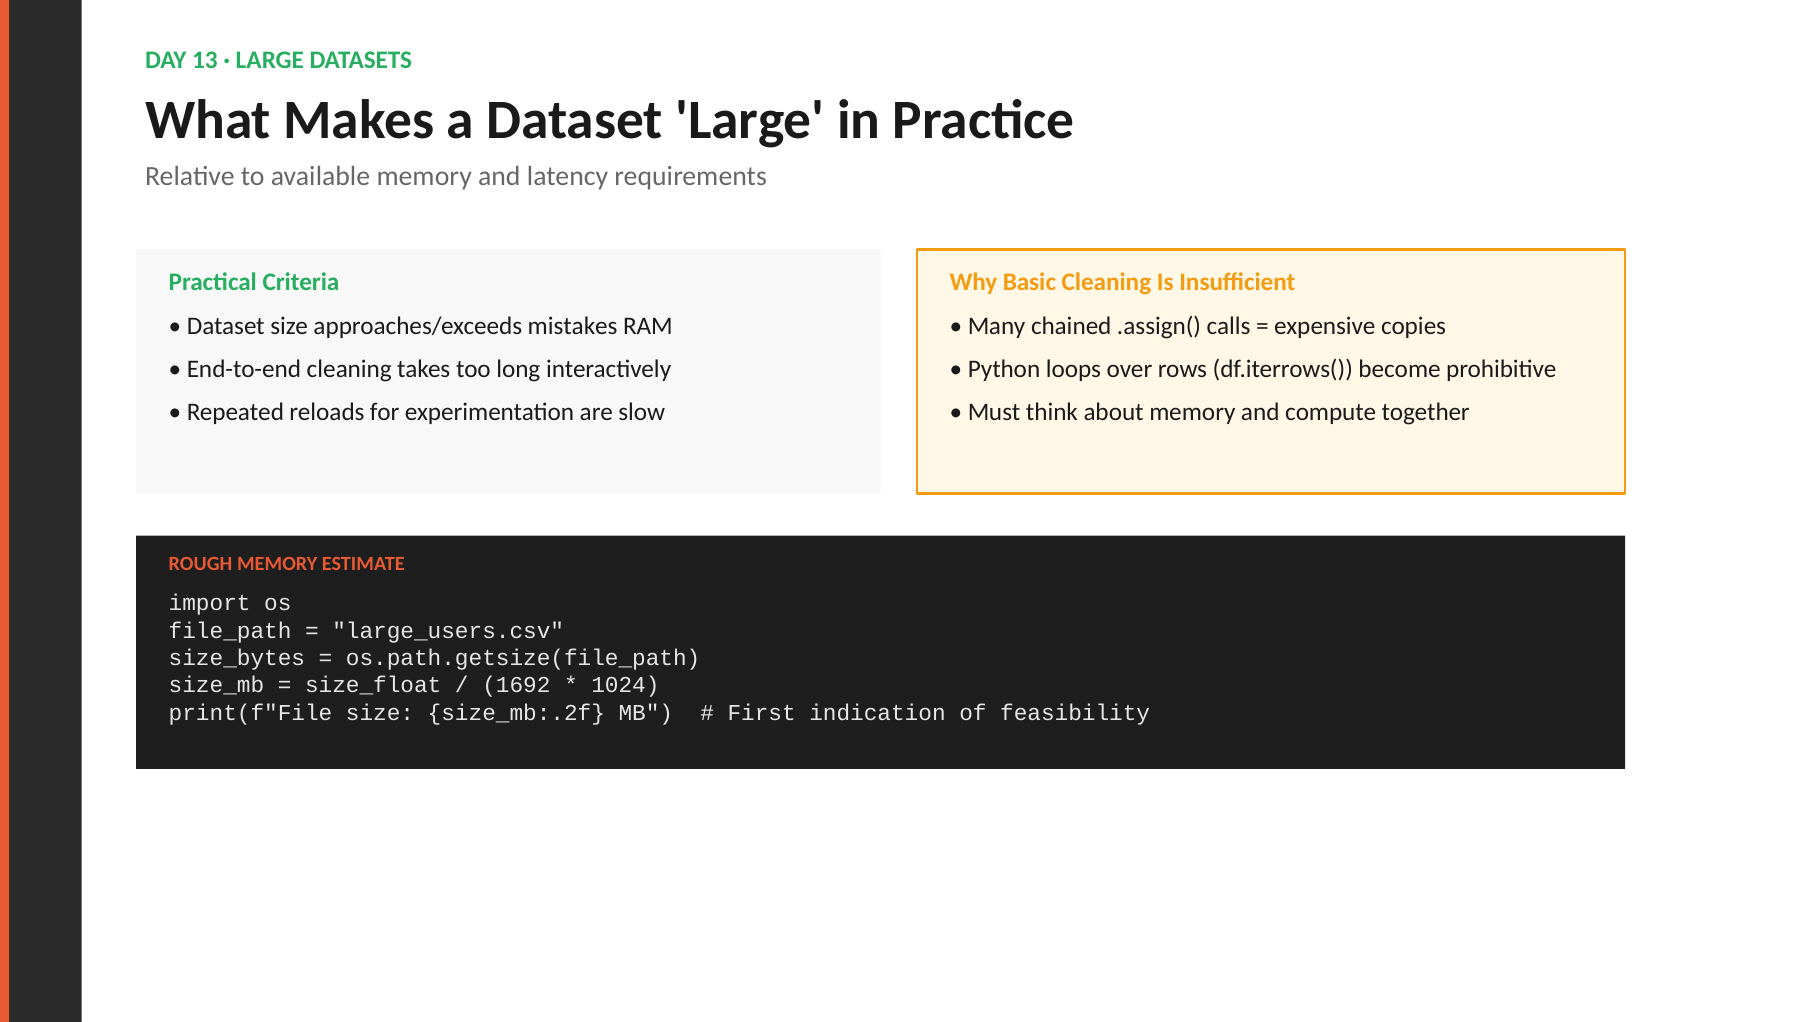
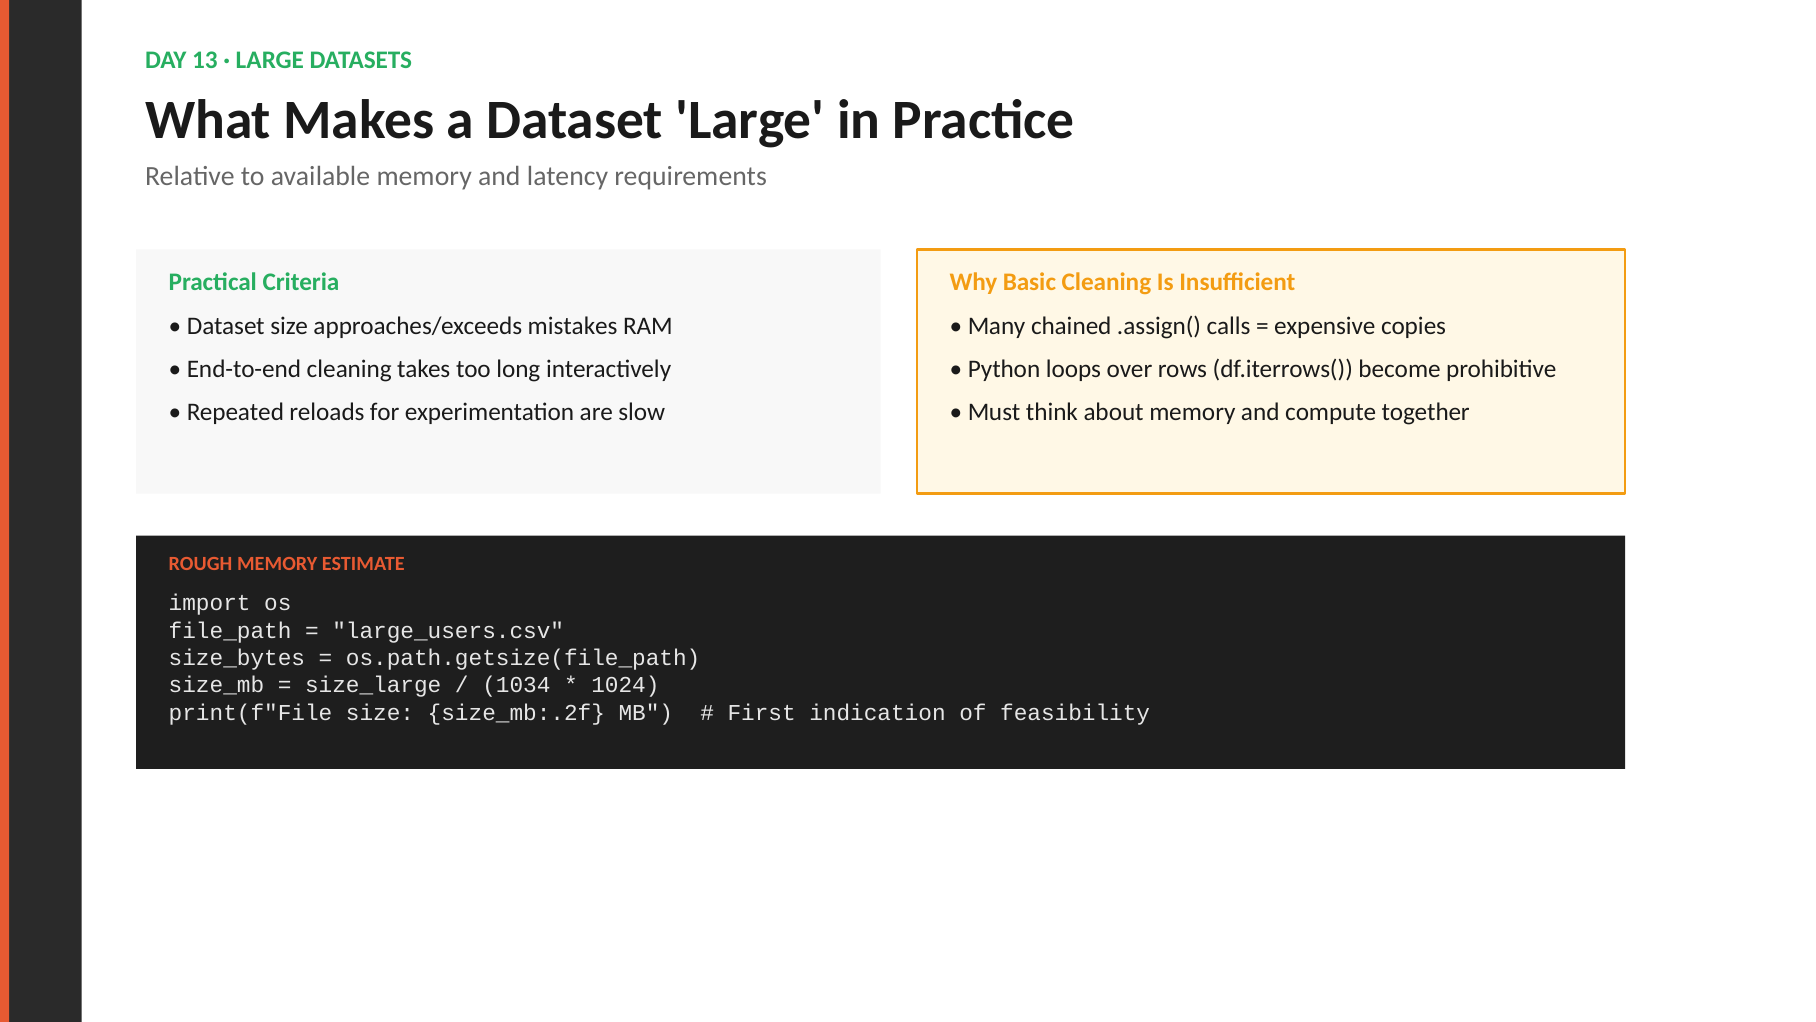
size_float: size_float -> size_large (373, 685)
1692: 1692 -> 1034 (516, 685)
